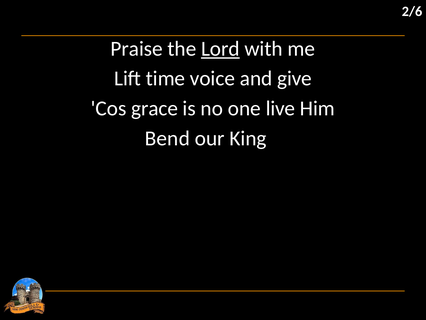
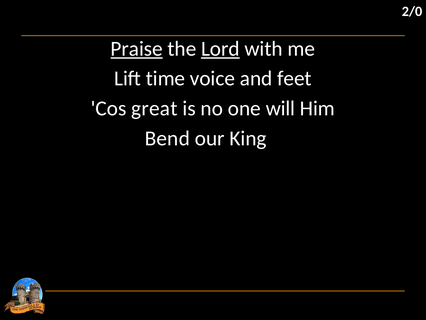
2/6: 2/6 -> 2/0 (412, 12)
Praise underline: none -> present (137, 49)
give: give -> feet (294, 78)
grace: grace -> great (154, 108)
live: live -> will (280, 108)
